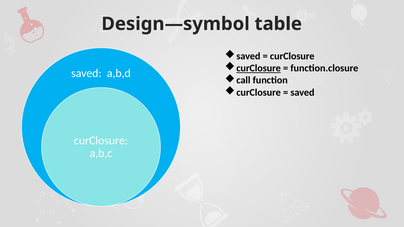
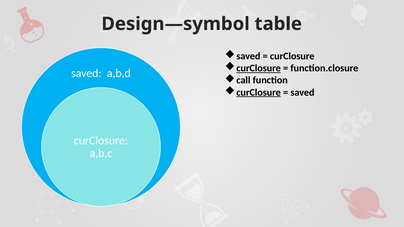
curClosure underline: none -> present (259, 93)
